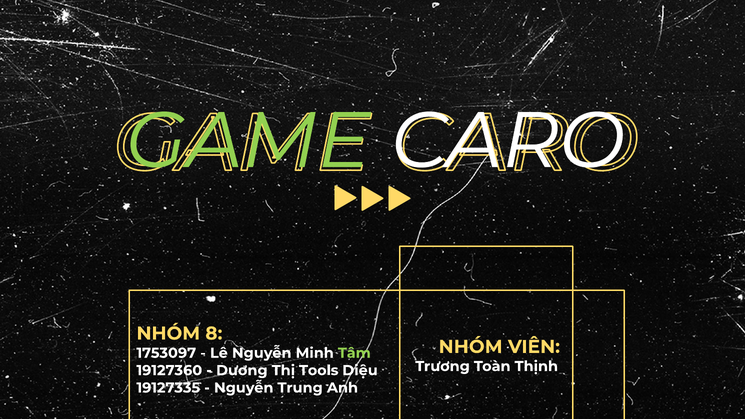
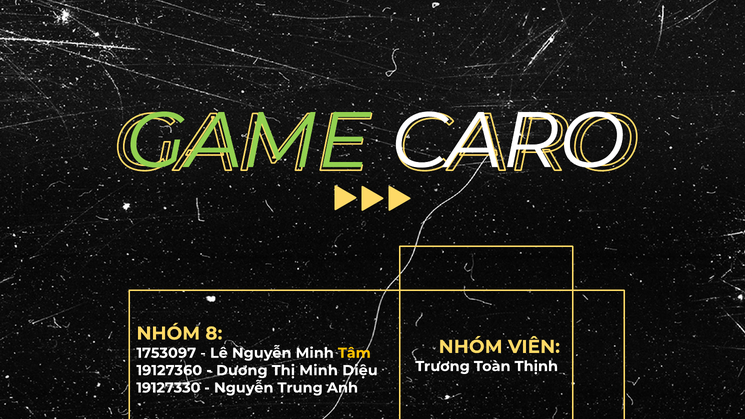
Tâm colour: light green -> yellow (354, 353)
Thị Tools: Tools -> Minh (319, 370)
19127335: 19127335 -> 19127330 (168, 388)
